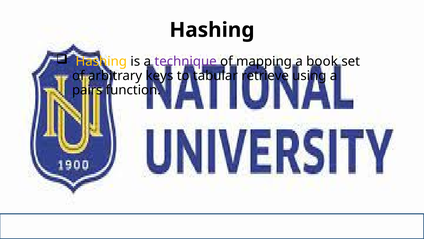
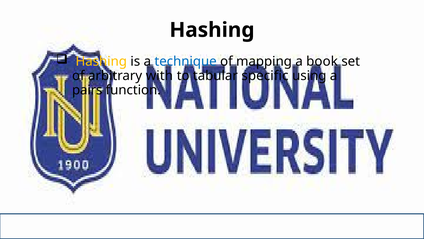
technique colour: purple -> blue (186, 61)
keys: keys -> with (159, 76)
retrieve: retrieve -> specific (265, 76)
